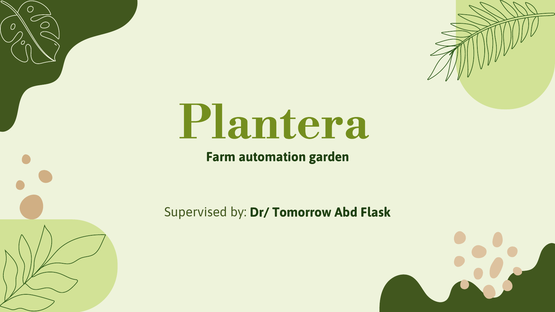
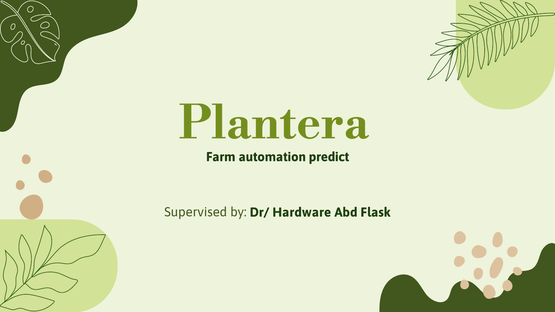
garden: garden -> predict (329, 157)
Tomorrow: Tomorrow -> Hardware (302, 212)
